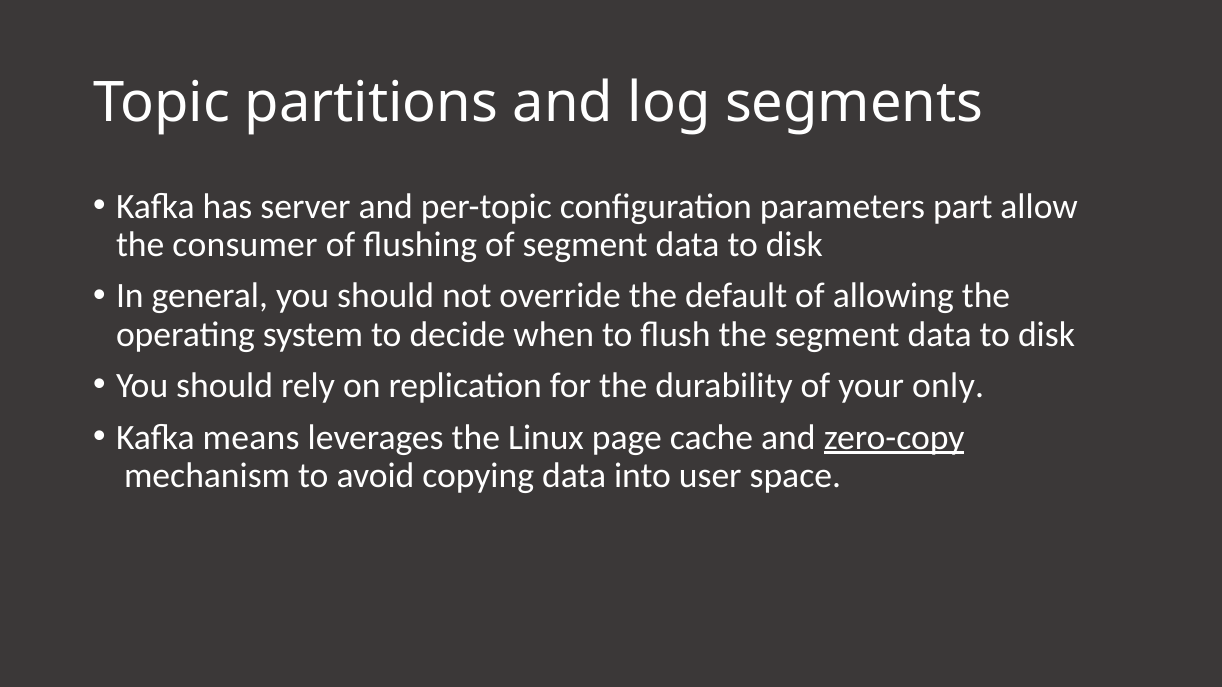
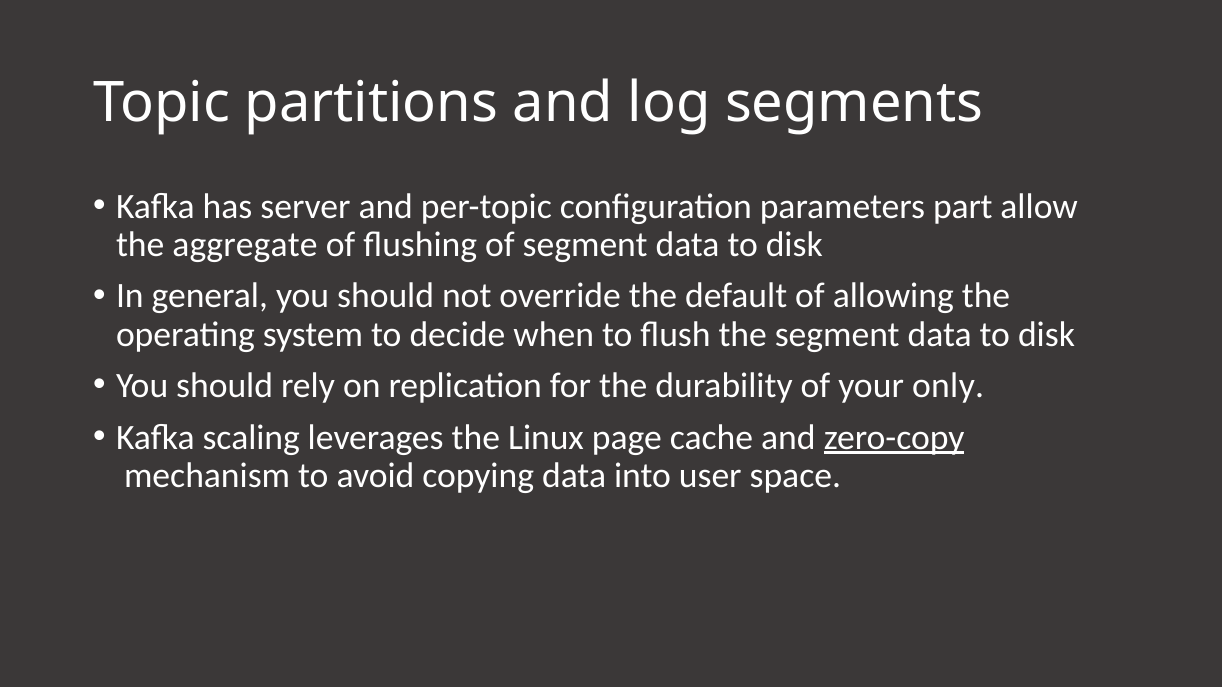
consumer: consumer -> aggregate (245, 245)
means: means -> scaling (251, 437)
